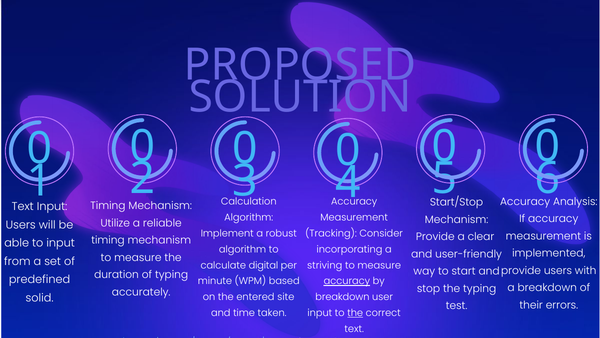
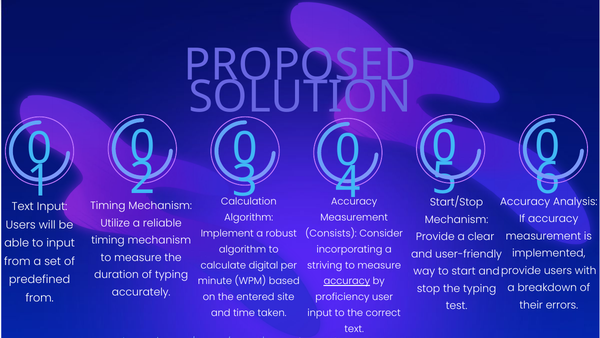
Tracking: Tracking -> Consists (331, 233)
breakdown: breakdown -> proficiency (342, 297)
solid: solid -> from (40, 298)
the underline: present -> none (355, 313)
